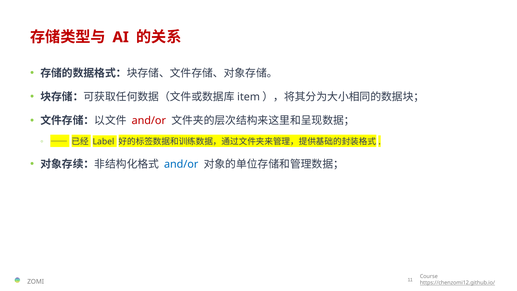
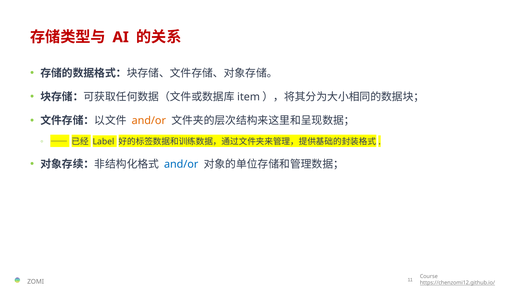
and/or colour: red -> orange (149, 121)
